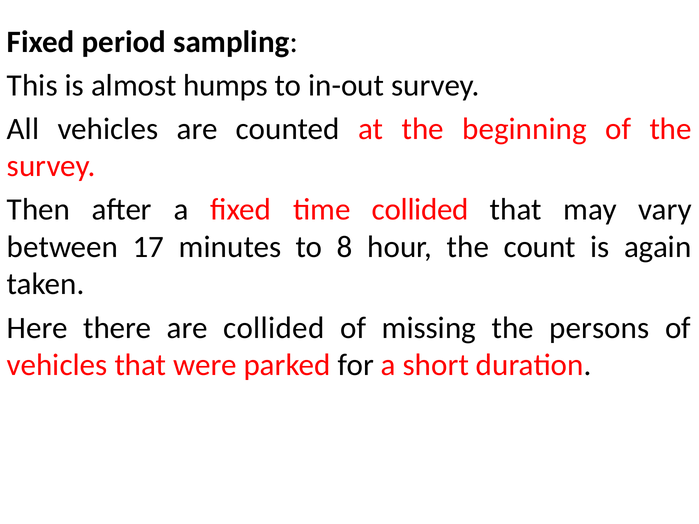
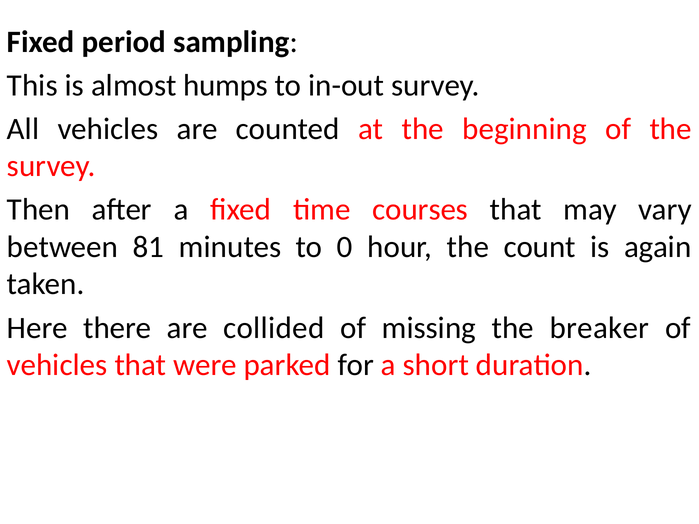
time collided: collided -> courses (420, 210)
17: 17 -> 81 (148, 247)
8: 8 -> 0 (345, 247)
persons: persons -> breaker (599, 328)
